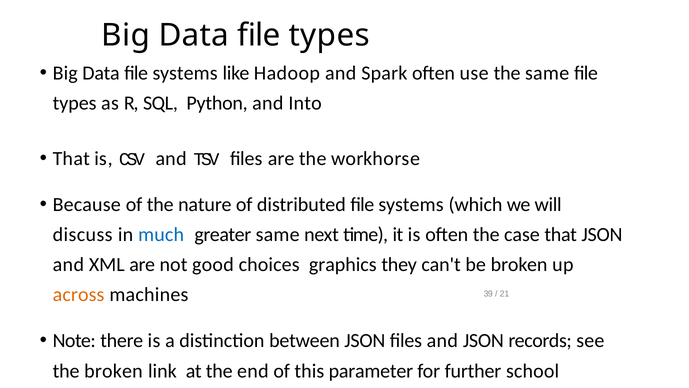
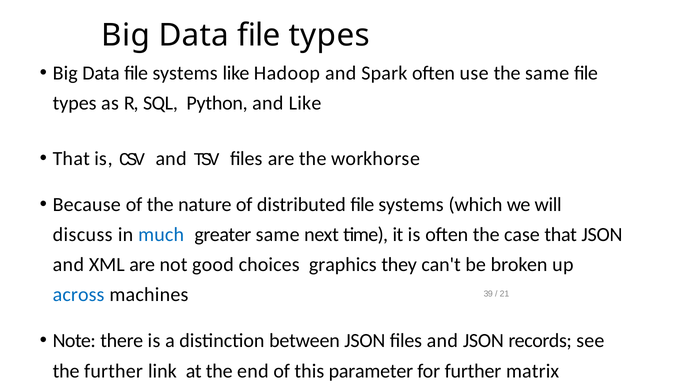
and Into: Into -> Like (305, 103)
across colour: orange -> blue (79, 295)
the broken: broken -> further (113, 371)
school: school -> matrix (533, 371)
